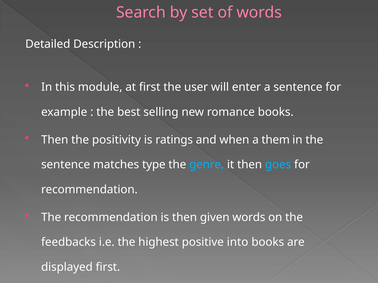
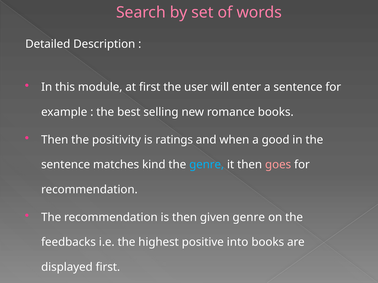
them: them -> good (276, 140)
type: type -> kind (154, 165)
goes colour: light blue -> pink (278, 165)
given words: words -> genre (249, 218)
